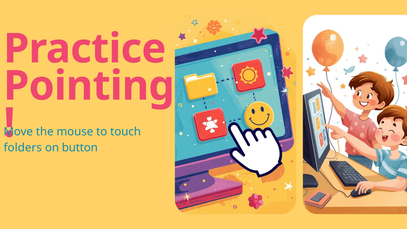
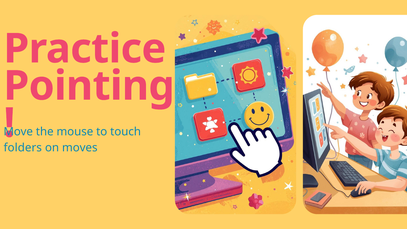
button: button -> moves (80, 148)
